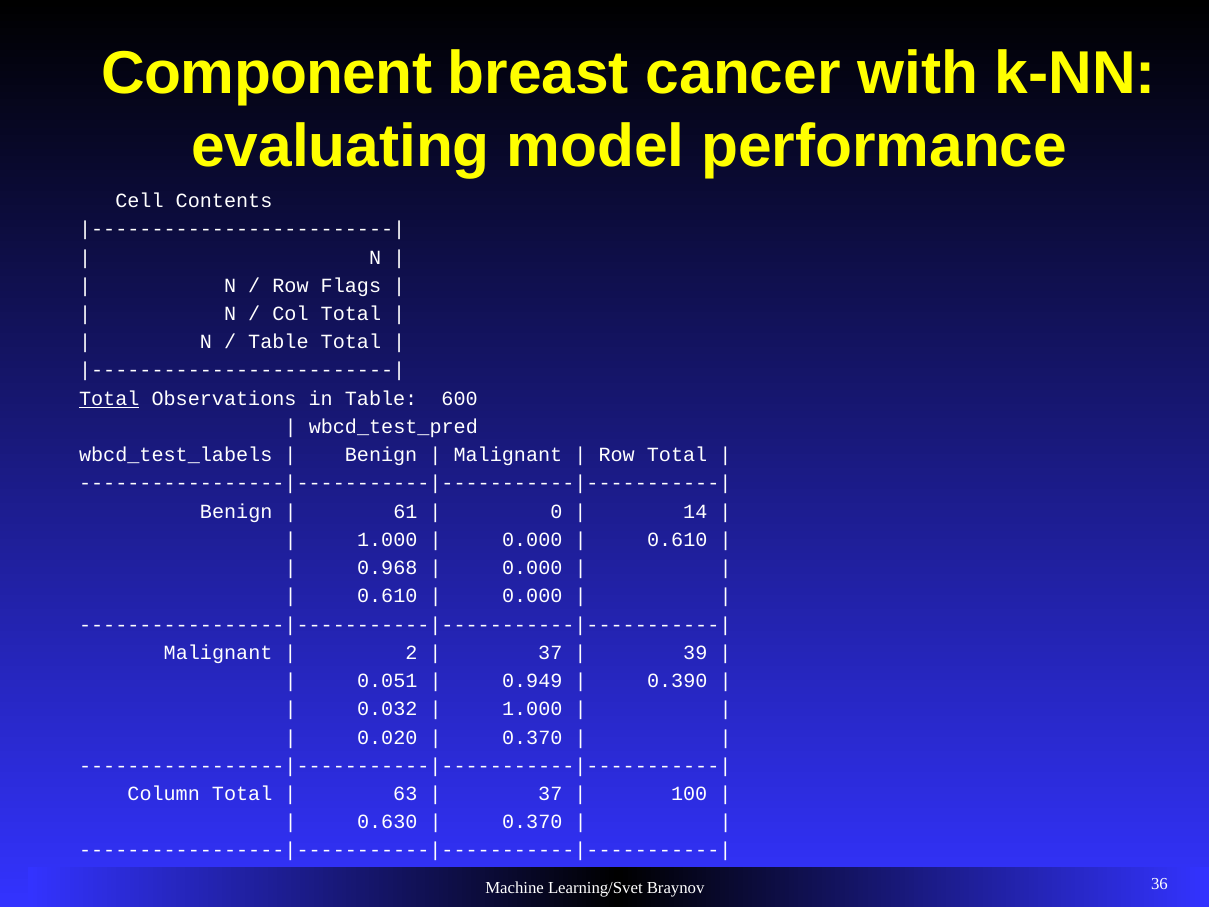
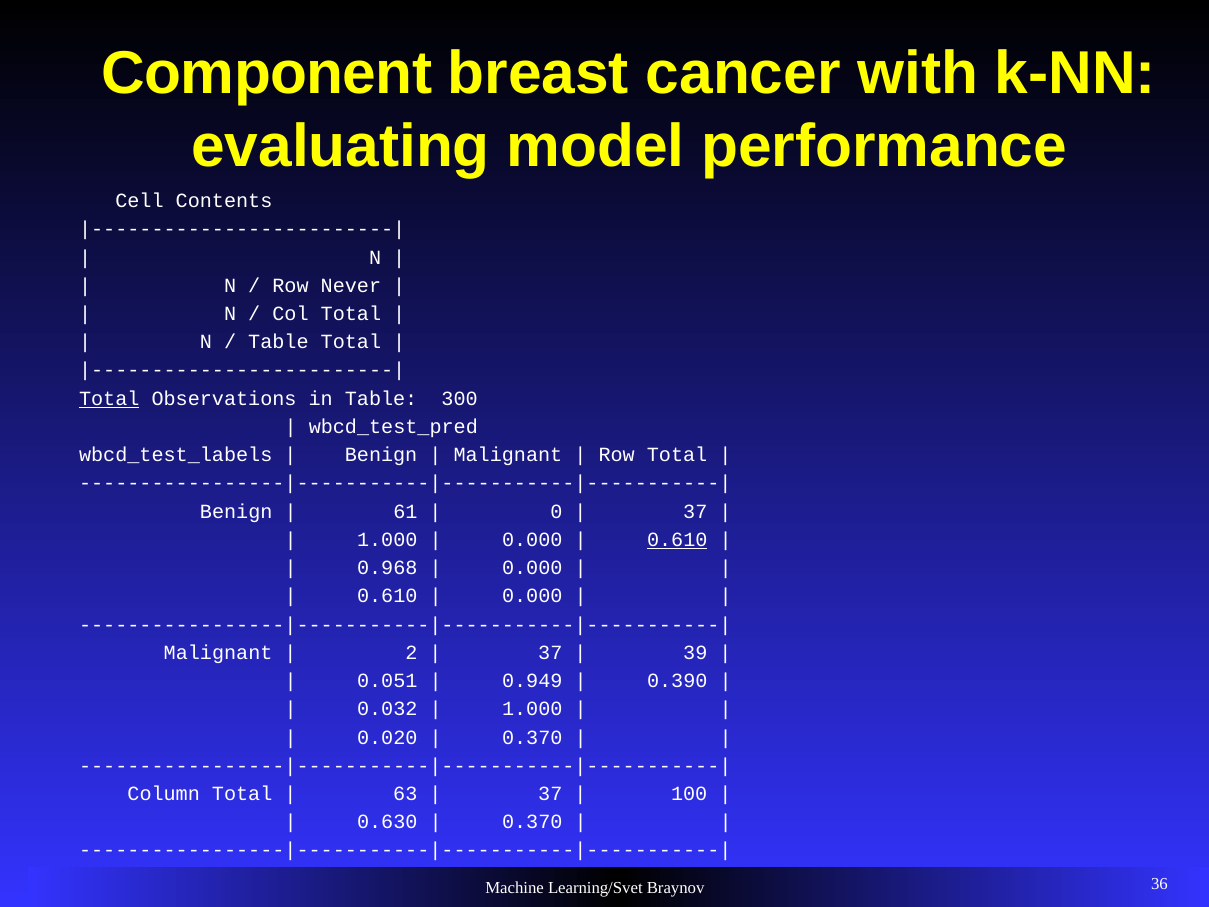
Flags: Flags -> Never (351, 286)
600: 600 -> 300 (460, 398)
14: 14 -> 37 (695, 511)
0.610 underline: none -> present (677, 540)
